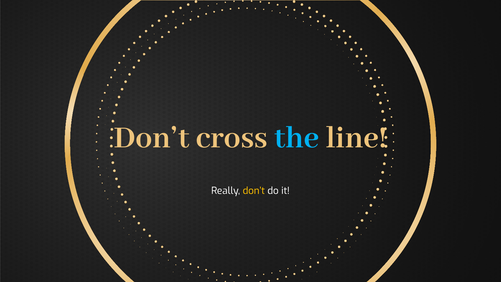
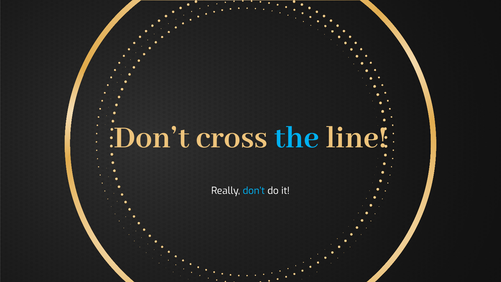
don’t colour: yellow -> light blue (254, 191)
